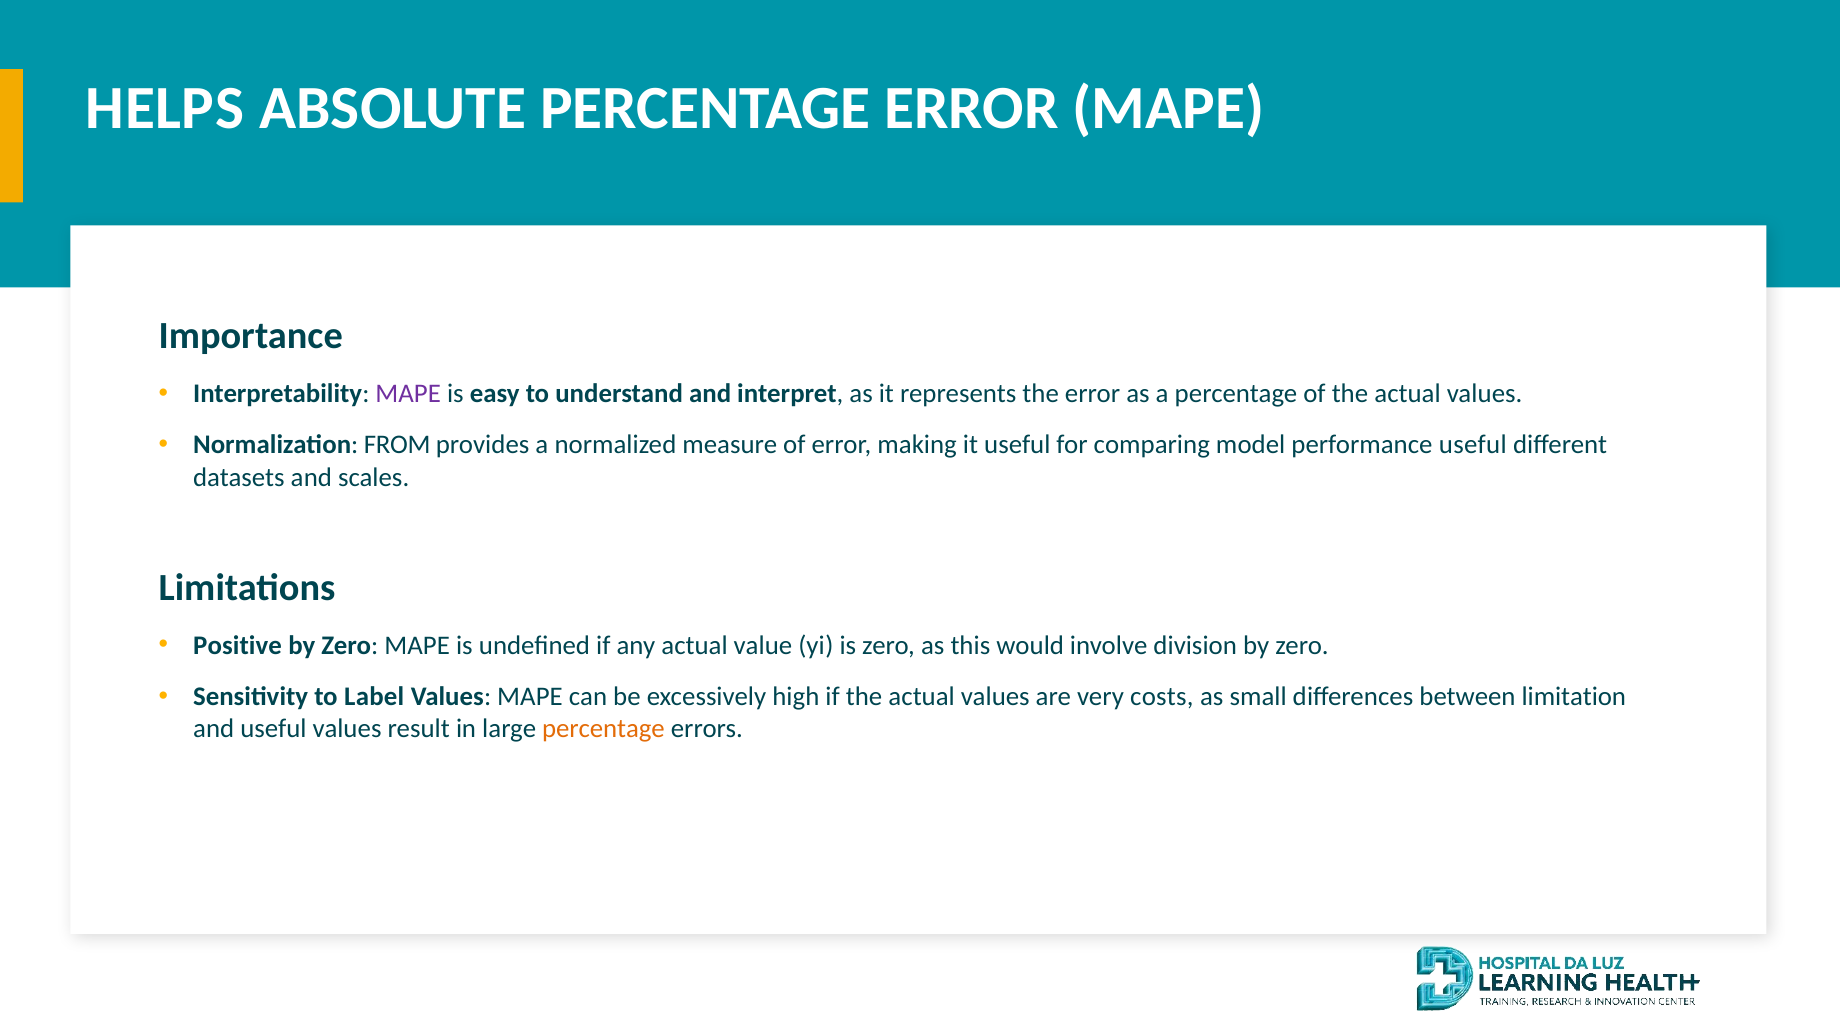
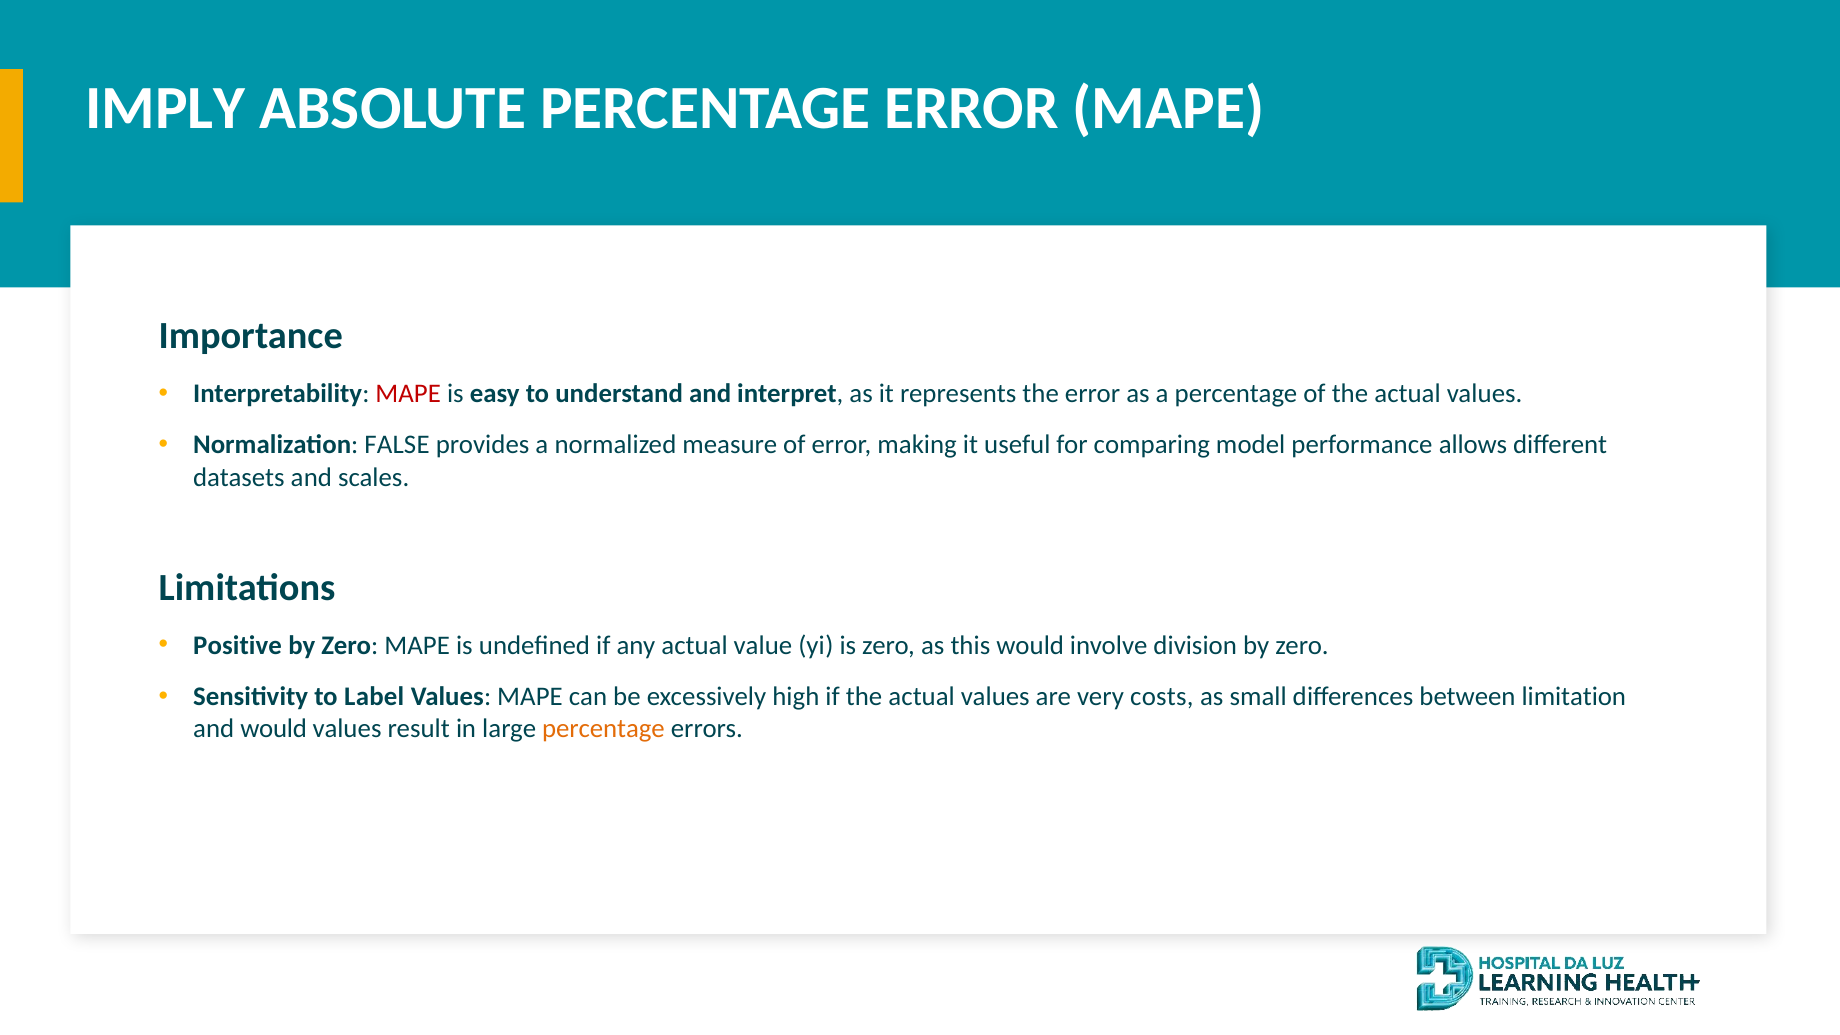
HELPS: HELPS -> IMPLY (165, 109)
MAPE colour: purple -> red (408, 394)
FROM: FROM -> FALSE (397, 445)
performance useful: useful -> allows (1473, 445)
and useful: useful -> would (274, 729)
